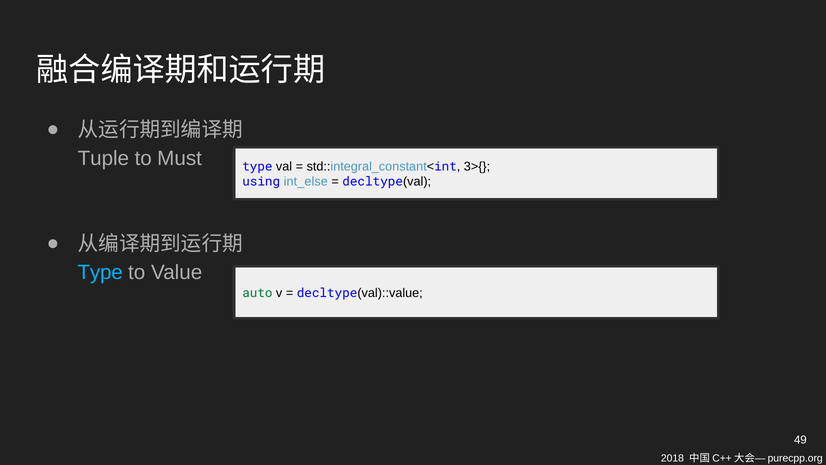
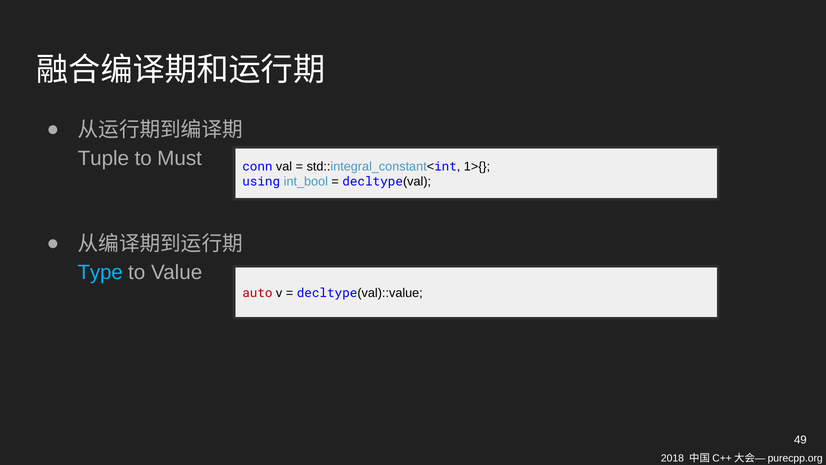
type: type -> conn (257, 166)
3>{: 3>{ -> 1>{ (477, 166)
int_else: int_else -> int_bool (306, 181)
auto colour: green -> red (257, 293)
